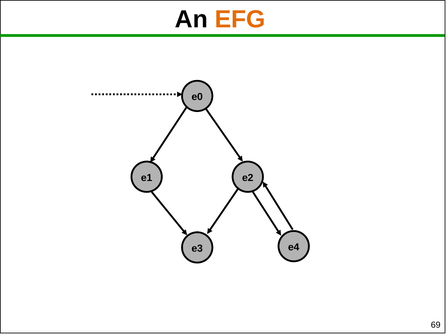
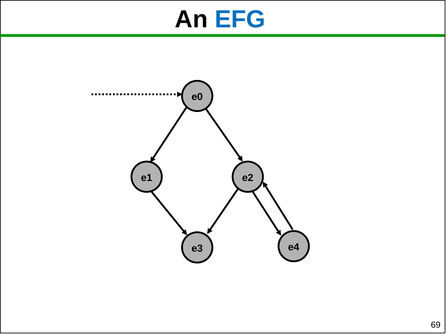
EFG colour: orange -> blue (240, 19)
